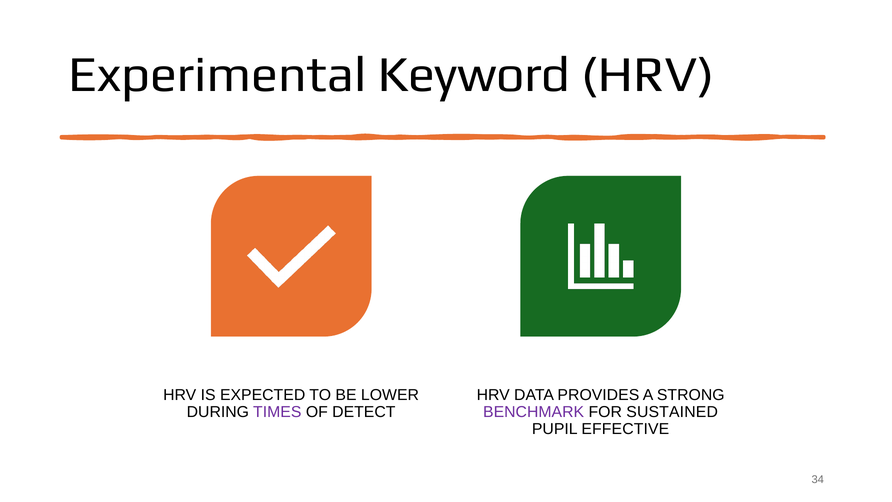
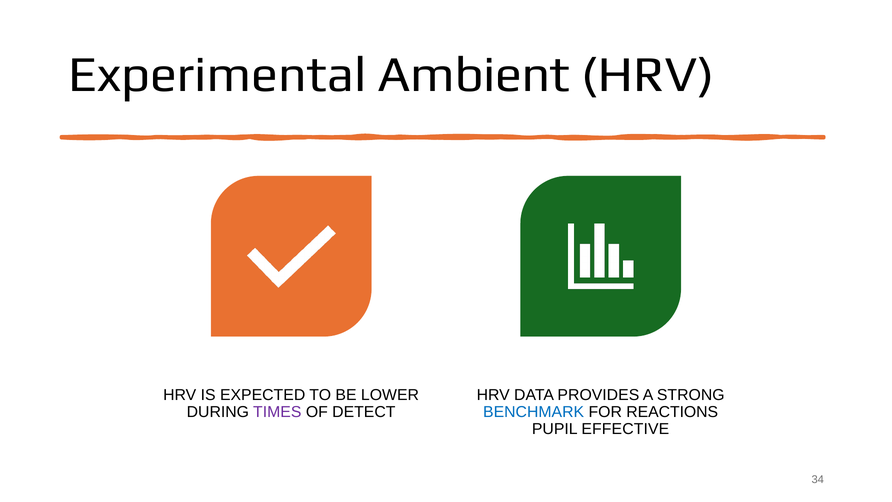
Keyword: Keyword -> Ambient (474, 75)
BENCHMARK colour: purple -> blue (534, 412)
SUSTAINED: SUSTAINED -> REACTIONS (672, 412)
